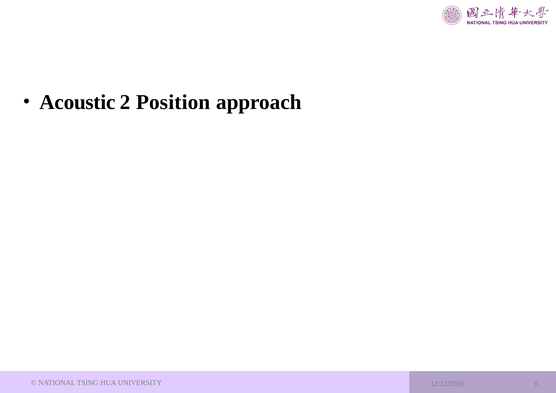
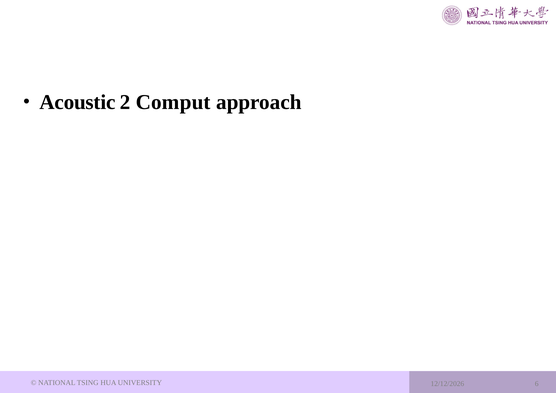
Position: Position -> Comput (173, 102)
